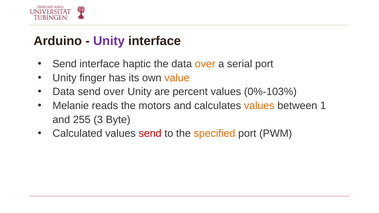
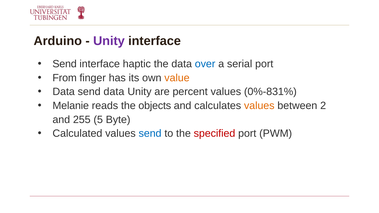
over colour: orange -> blue (205, 64)
Unity: Unity -> From (65, 78)
send over: over -> data (114, 92)
0%-103%: 0%-103% -> 0%-831% (270, 92)
motors: motors -> objects (155, 106)
1: 1 -> 2 (323, 106)
3: 3 -> 5 (98, 120)
send colour: red -> blue (150, 134)
specified colour: orange -> red (214, 134)
